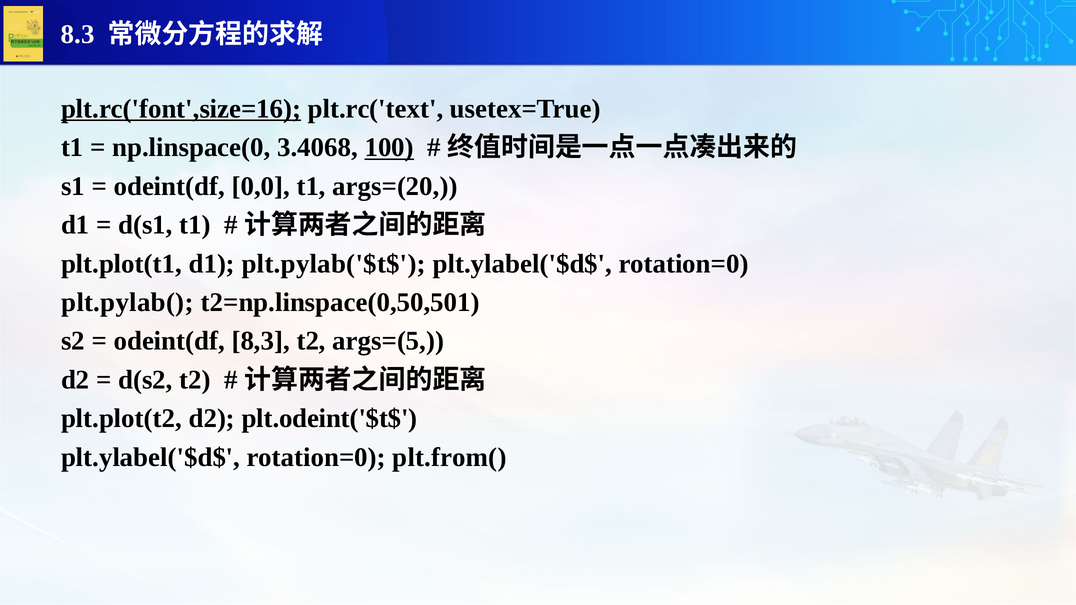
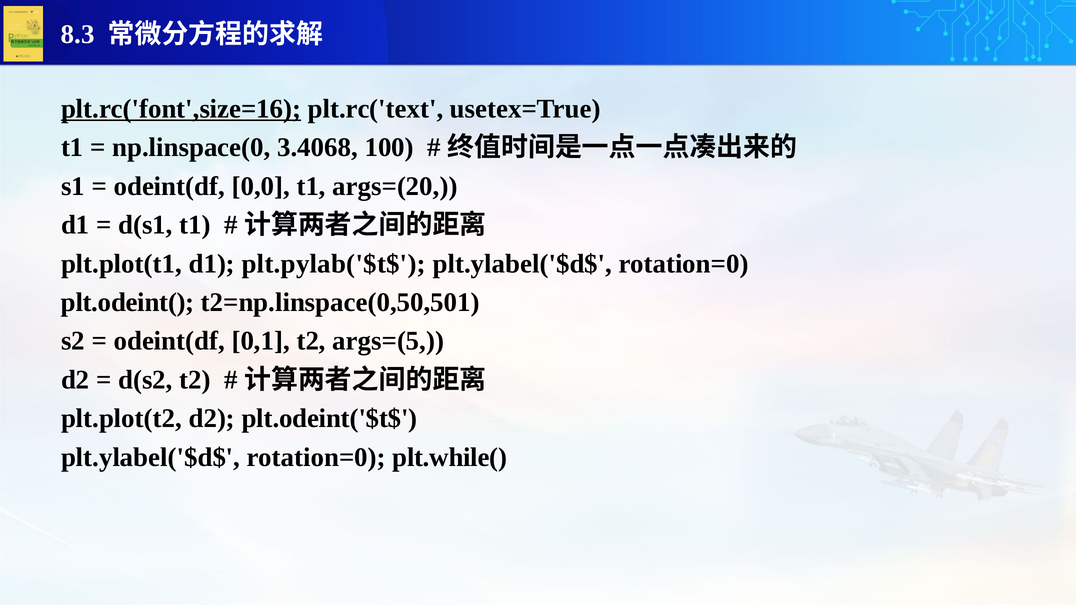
100 underline: present -> none (389, 148)
plt.pylab(: plt.pylab( -> plt.odeint( (128, 302)
8,3: 8,3 -> 0,1 (261, 341)
plt.from(: plt.from( -> plt.while( (450, 457)
